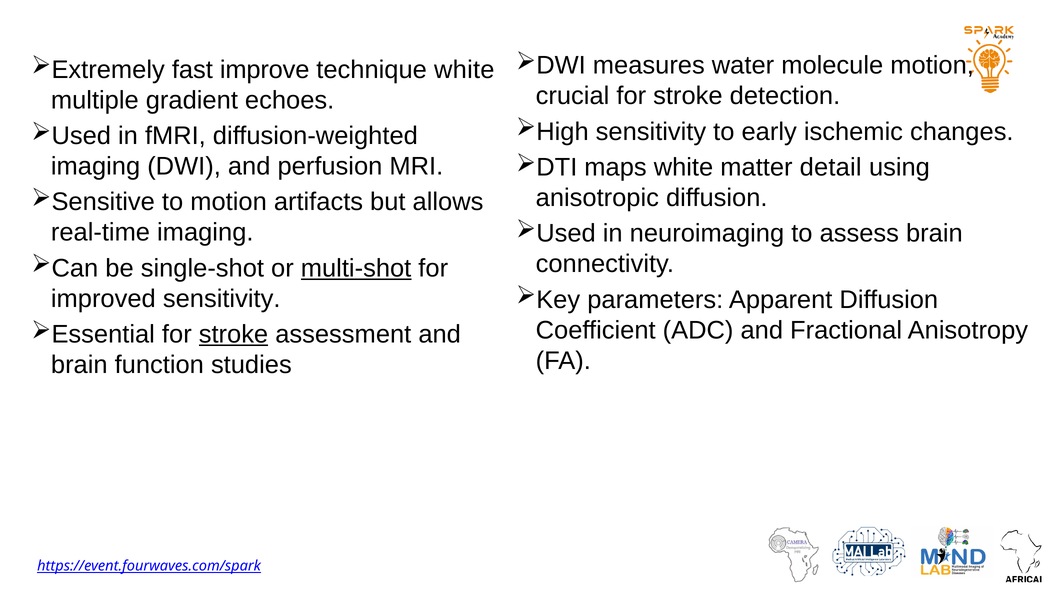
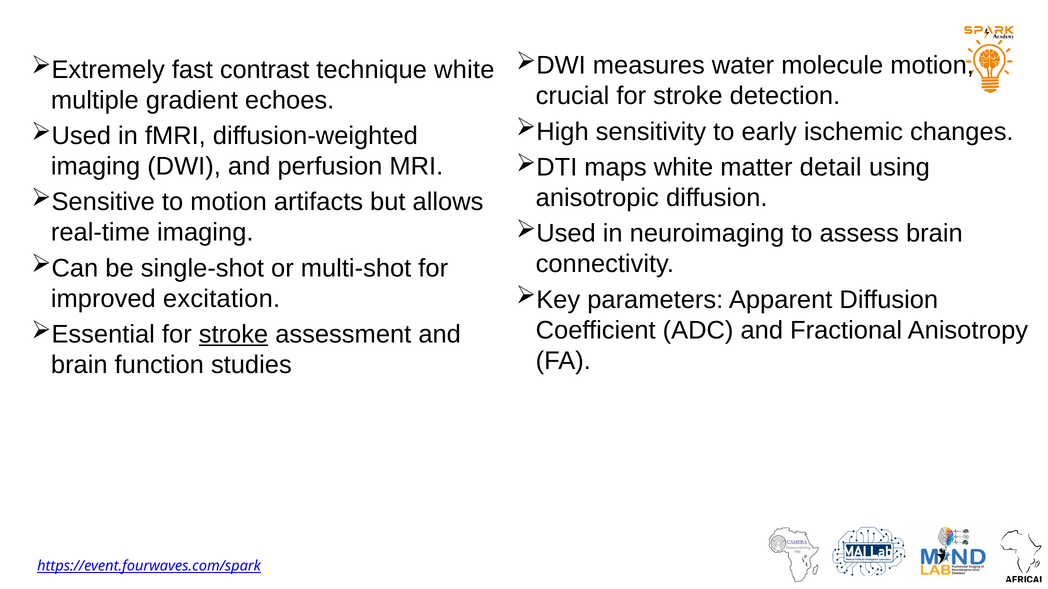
improve: improve -> contrast (265, 70)
multi-shot underline: present -> none (356, 268)
improved sensitivity: sensitivity -> excitation (222, 299)
